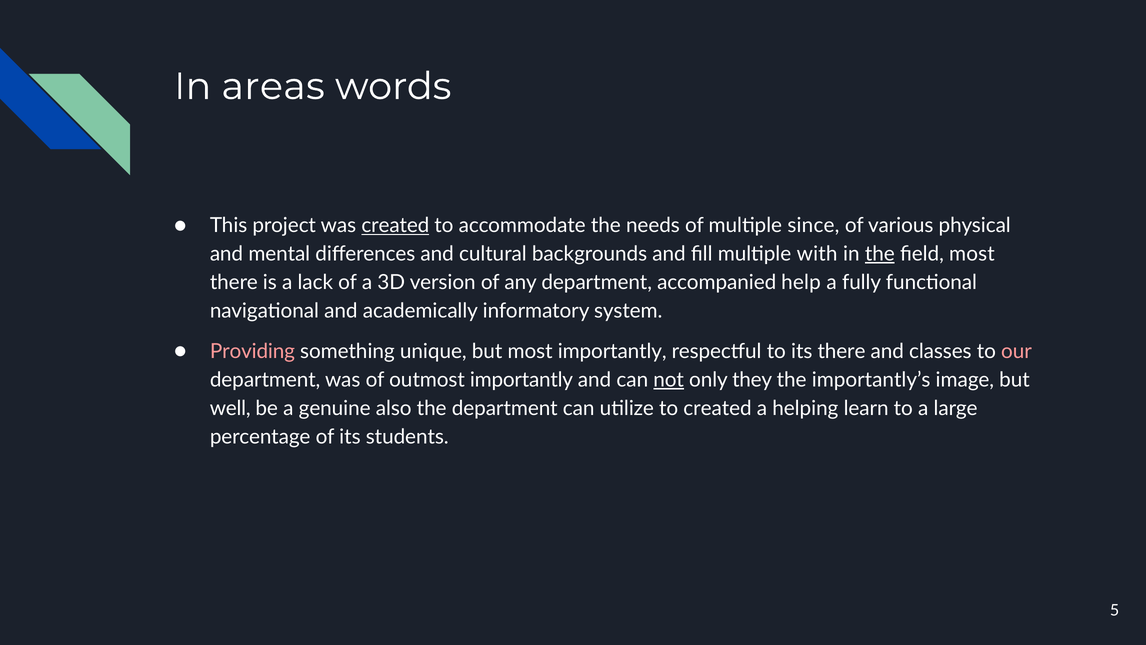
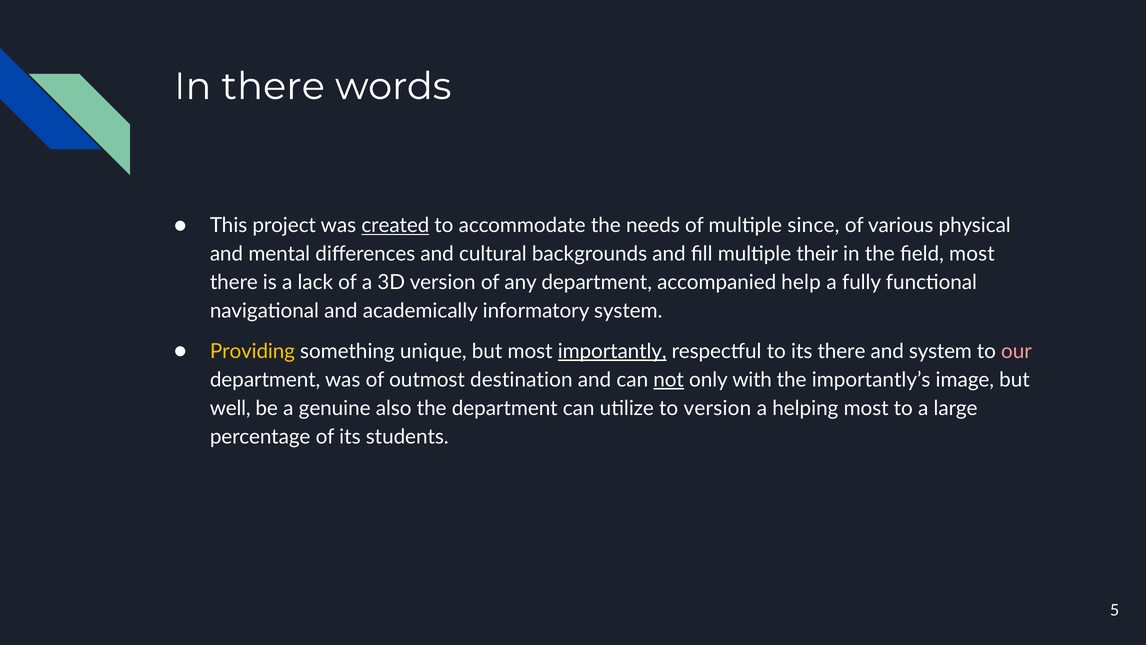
In areas: areas -> there (273, 86)
with: with -> their (817, 254)
the underline: present -> none (880, 254)
Providing colour: pink -> yellow (252, 351)
importantly underline: none -> present (612, 351)
and classes: classes -> system (940, 351)
outmost importantly: importantly -> destination (521, 380)
they: they -> with (752, 380)
to created: created -> version (717, 408)
helping learn: learn -> most (866, 408)
